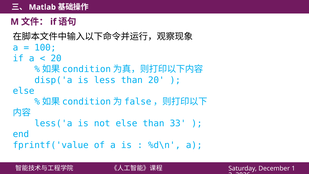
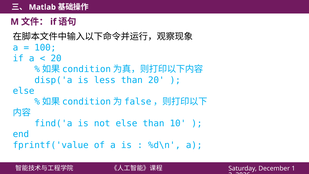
less('a: less('a -> find('a (53, 123)
33: 33 -> 10 (178, 123)
